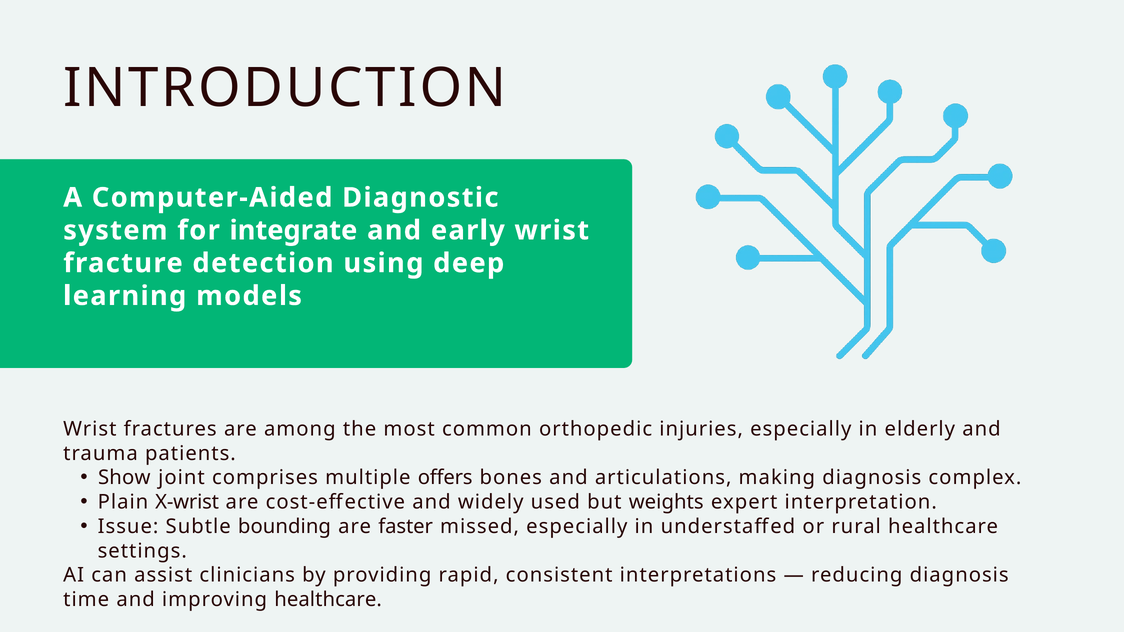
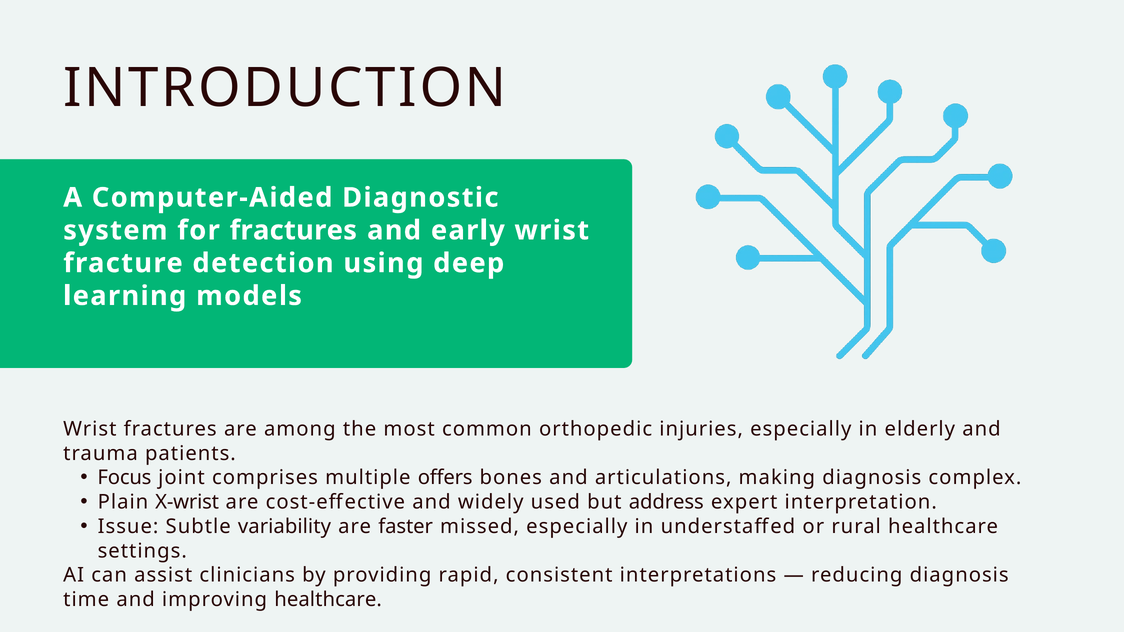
for integrate: integrate -> fractures (293, 230)
Show: Show -> Focus (124, 478)
weights: weights -> address (666, 502)
bounding: bounding -> variability (284, 527)
